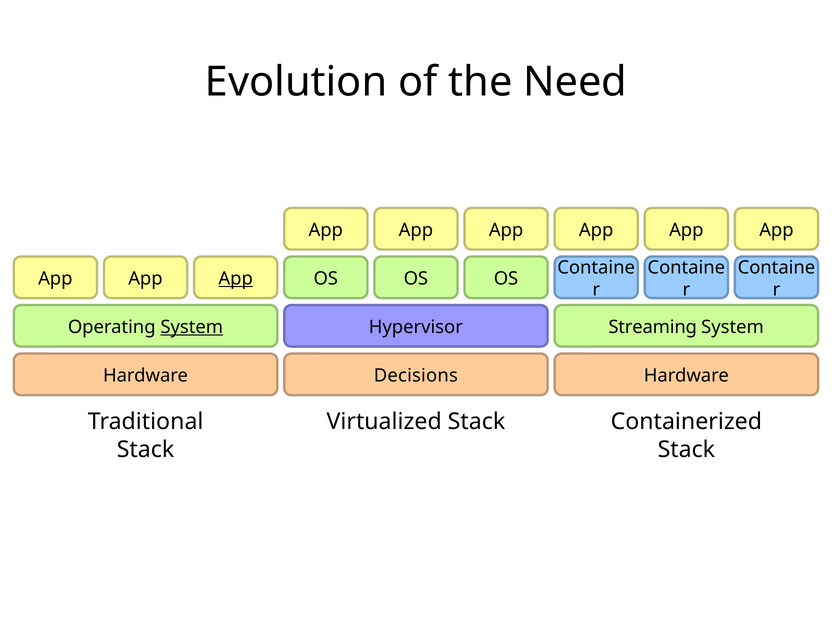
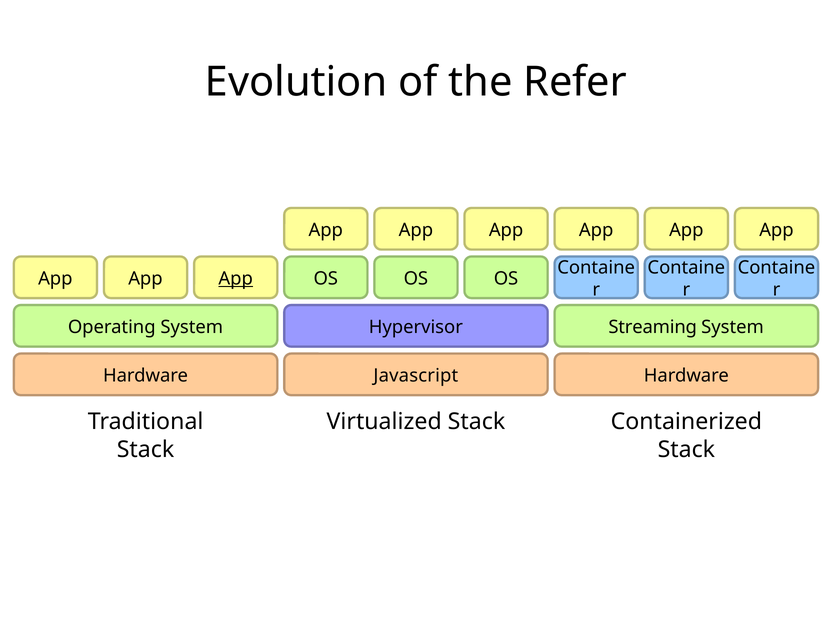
Need: Need -> Refer (575, 82)
System underline: present -> none (192, 327)
Decisions: Decisions -> Javascript (416, 376)
